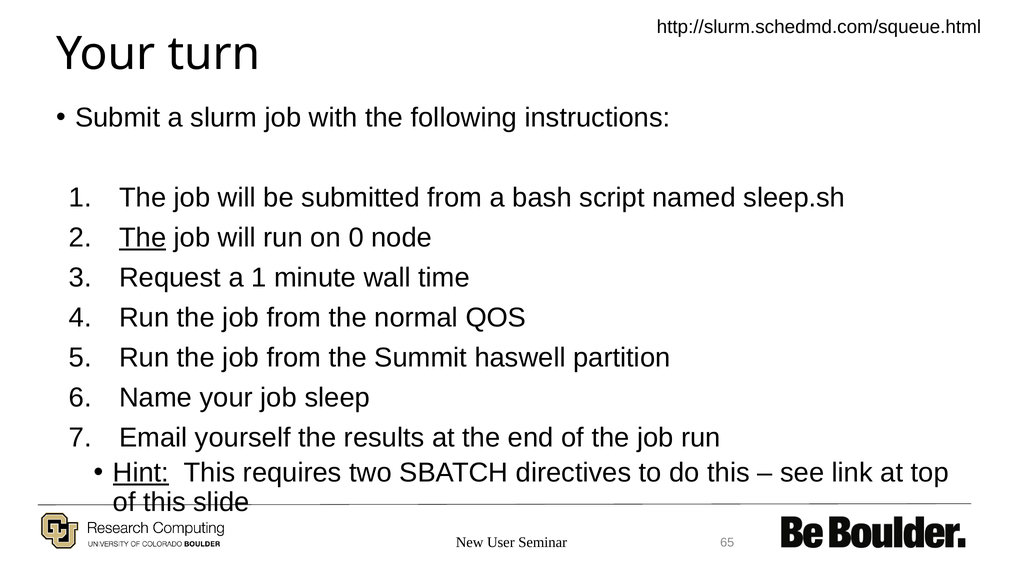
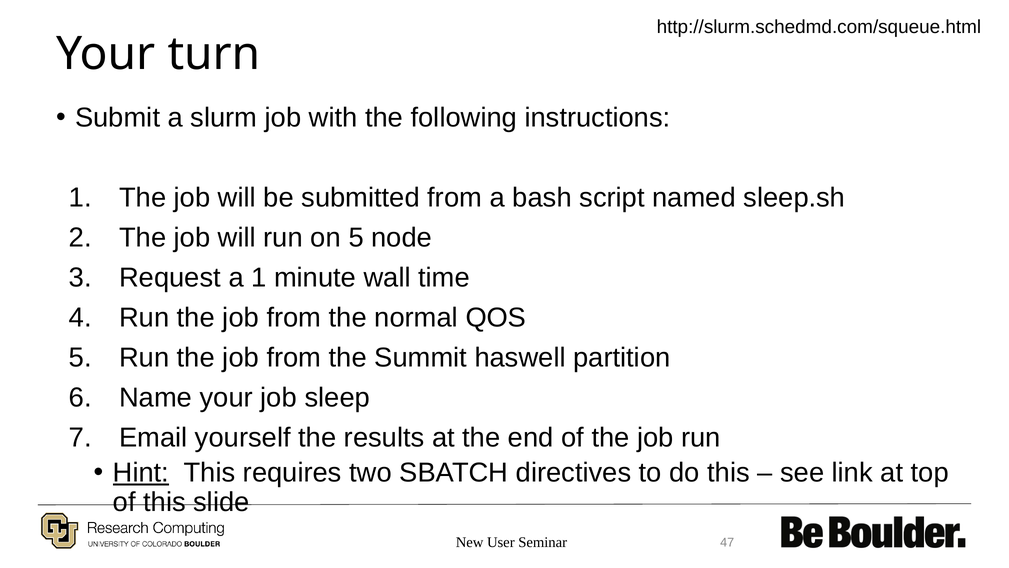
The underline: present -> none (143, 238)
on 0: 0 -> 5 (356, 238)
65: 65 -> 47 (727, 542)
